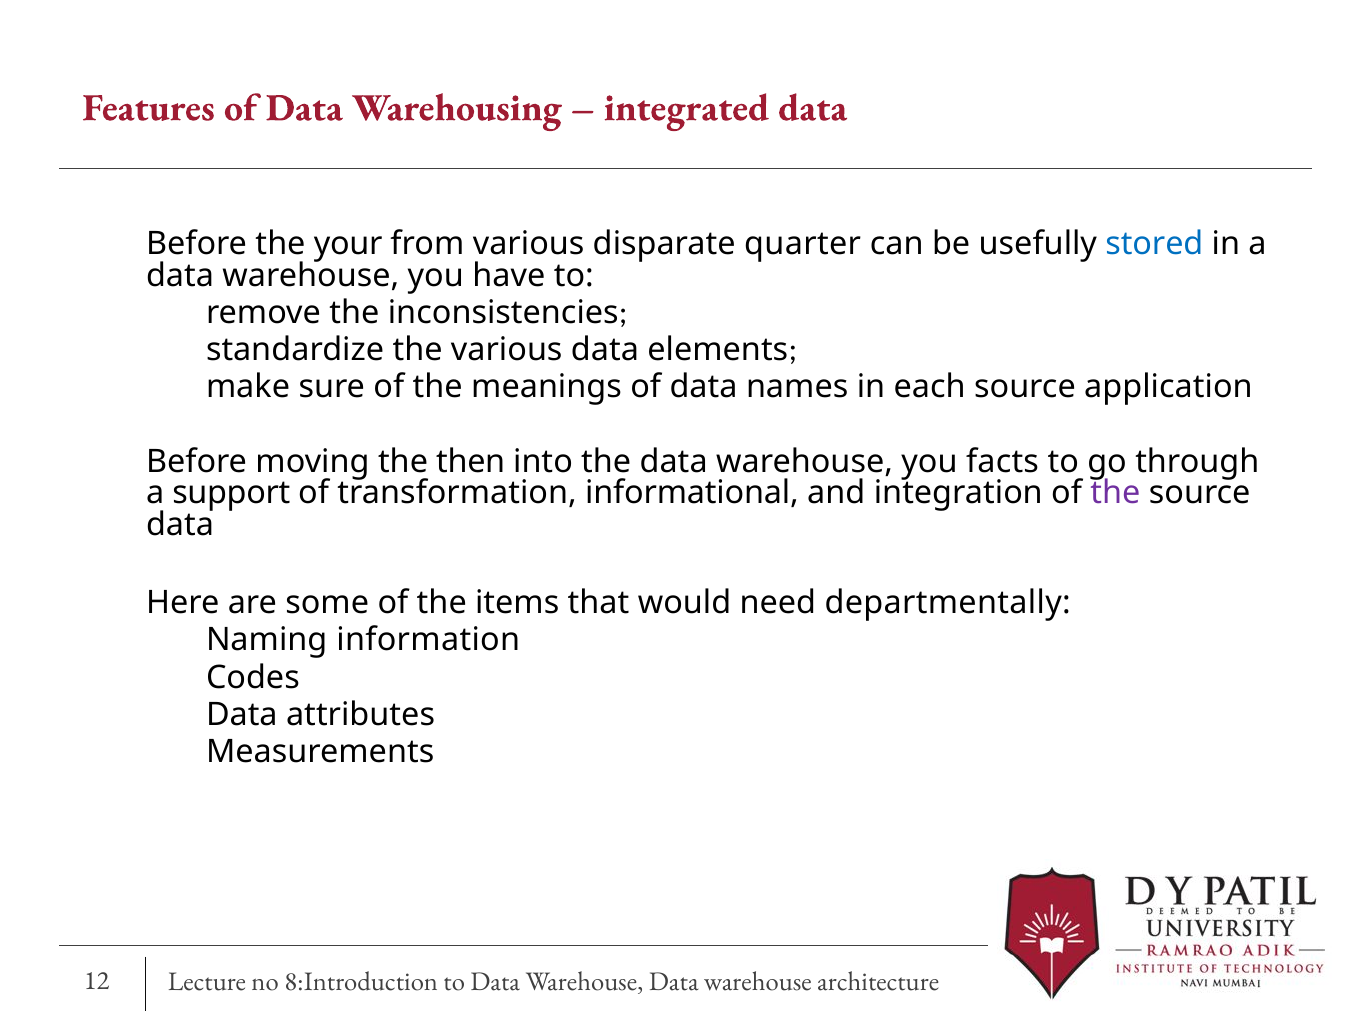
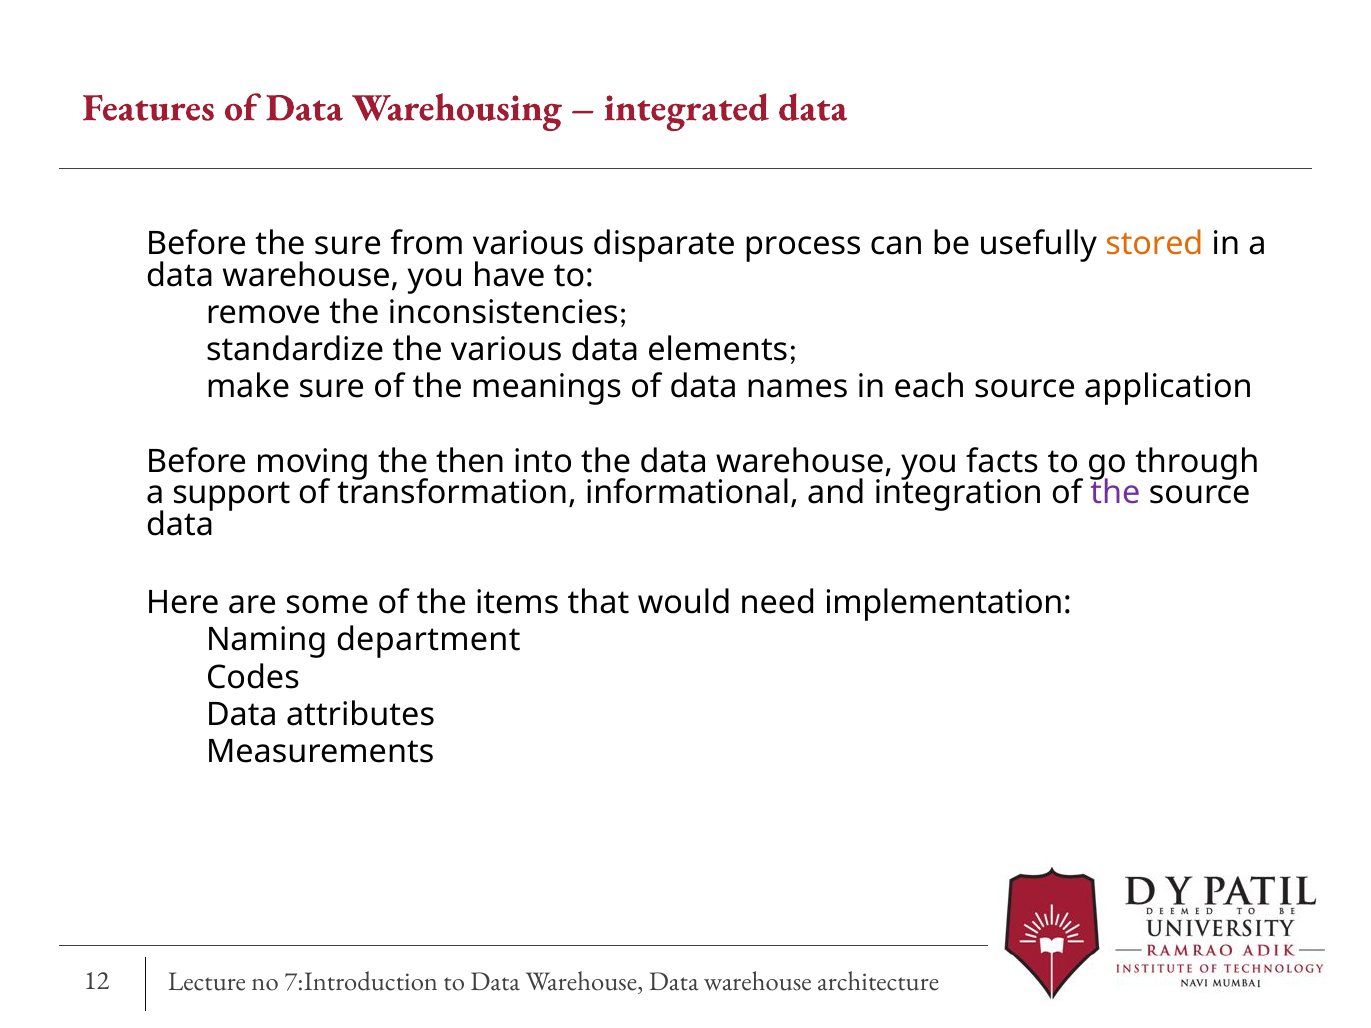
the your: your -> sure (348, 244)
quarter: quarter -> process (803, 244)
stored colour: blue -> orange (1154, 244)
departmentally: departmentally -> implementation (948, 603)
information: information -> department (428, 640)
8:Introduction: 8:Introduction -> 7:Introduction (361, 982)
